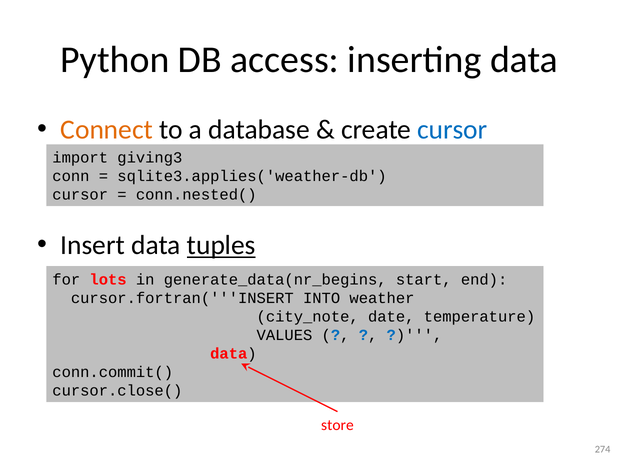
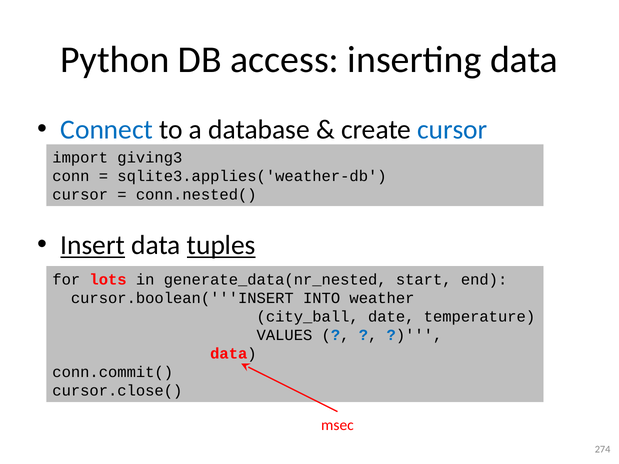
Connect colour: orange -> blue (107, 130)
Insert underline: none -> present (93, 245)
generate_data(nr_begins: generate_data(nr_begins -> generate_data(nr_nested (275, 280)
cursor.fortran('''INSERT: cursor.fortran('''INSERT -> cursor.boolean('''INSERT (182, 298)
city_note: city_note -> city_ball (308, 317)
store: store -> msec (337, 425)
